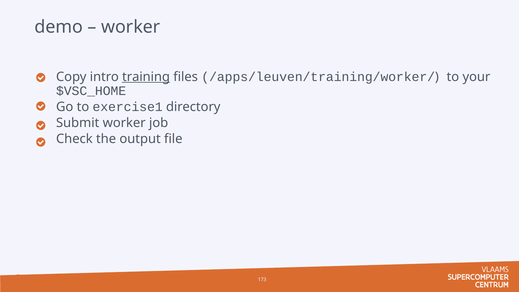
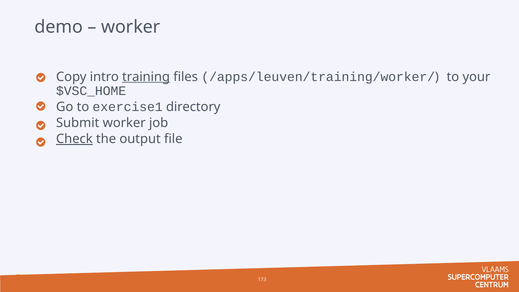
Check underline: none -> present (74, 139)
